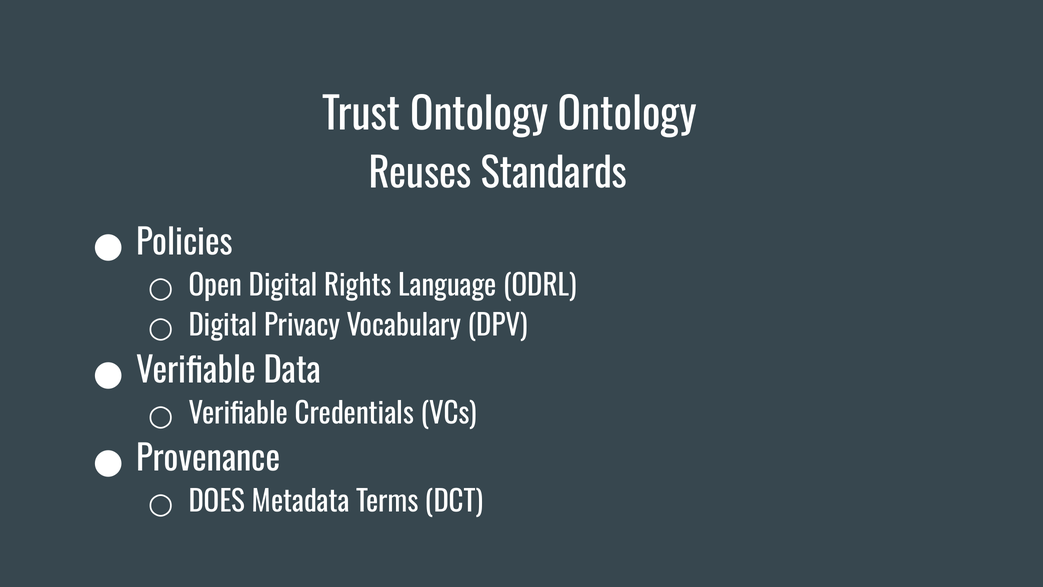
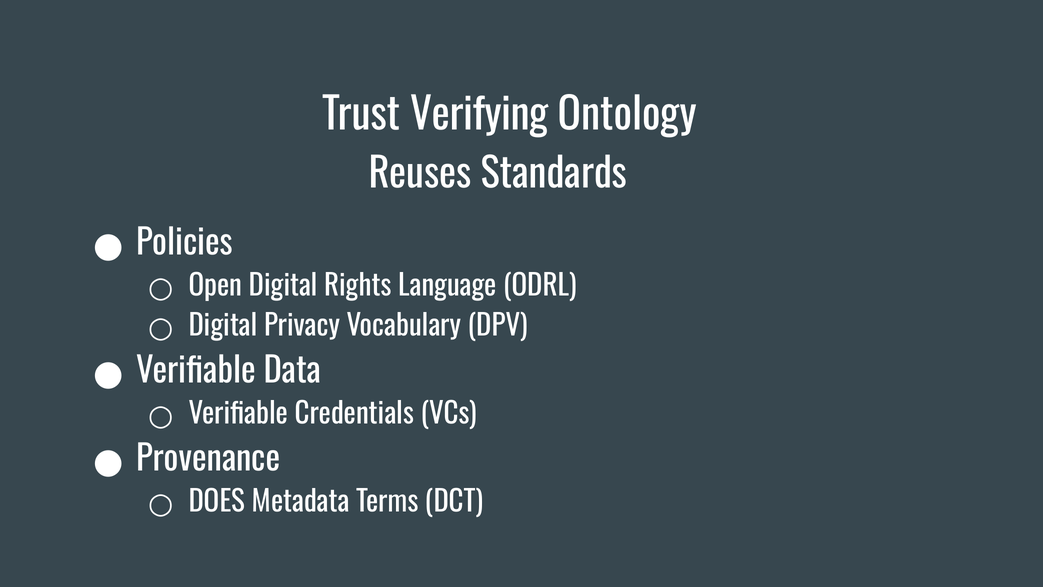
Trust Ontology: Ontology -> Verifying (479, 115)
